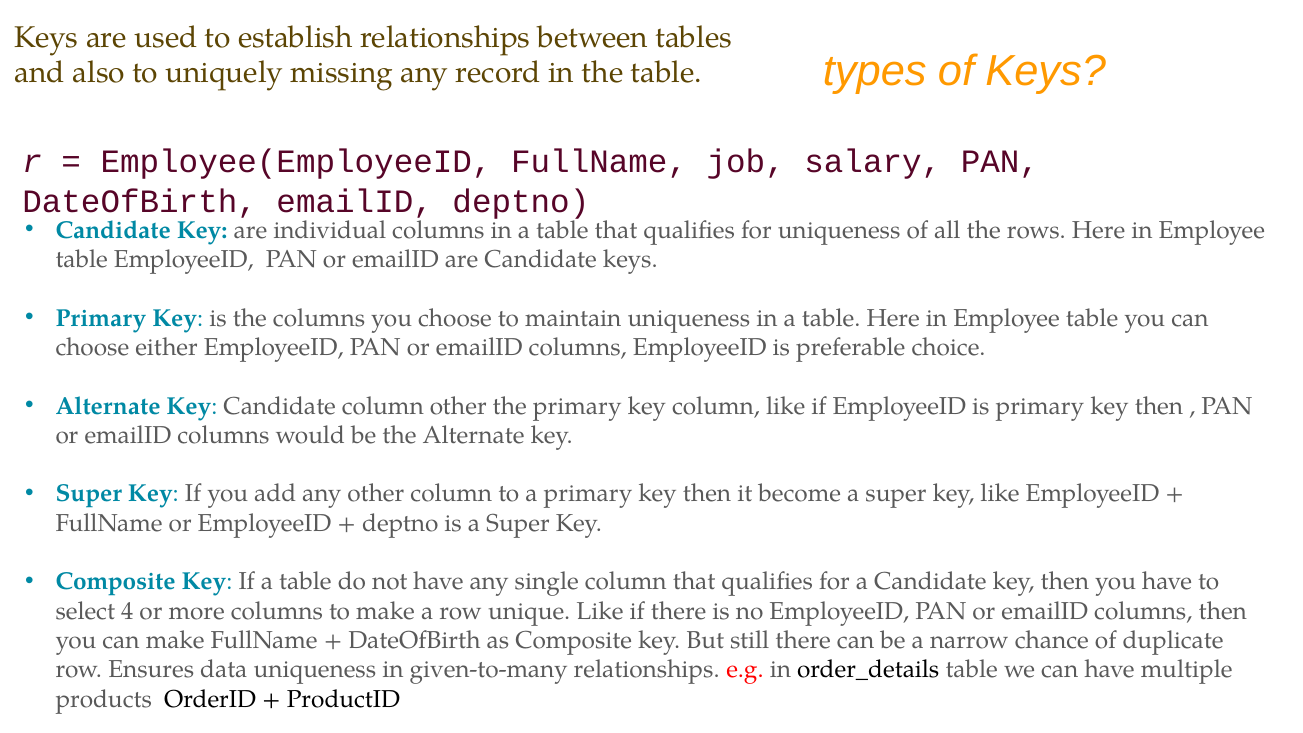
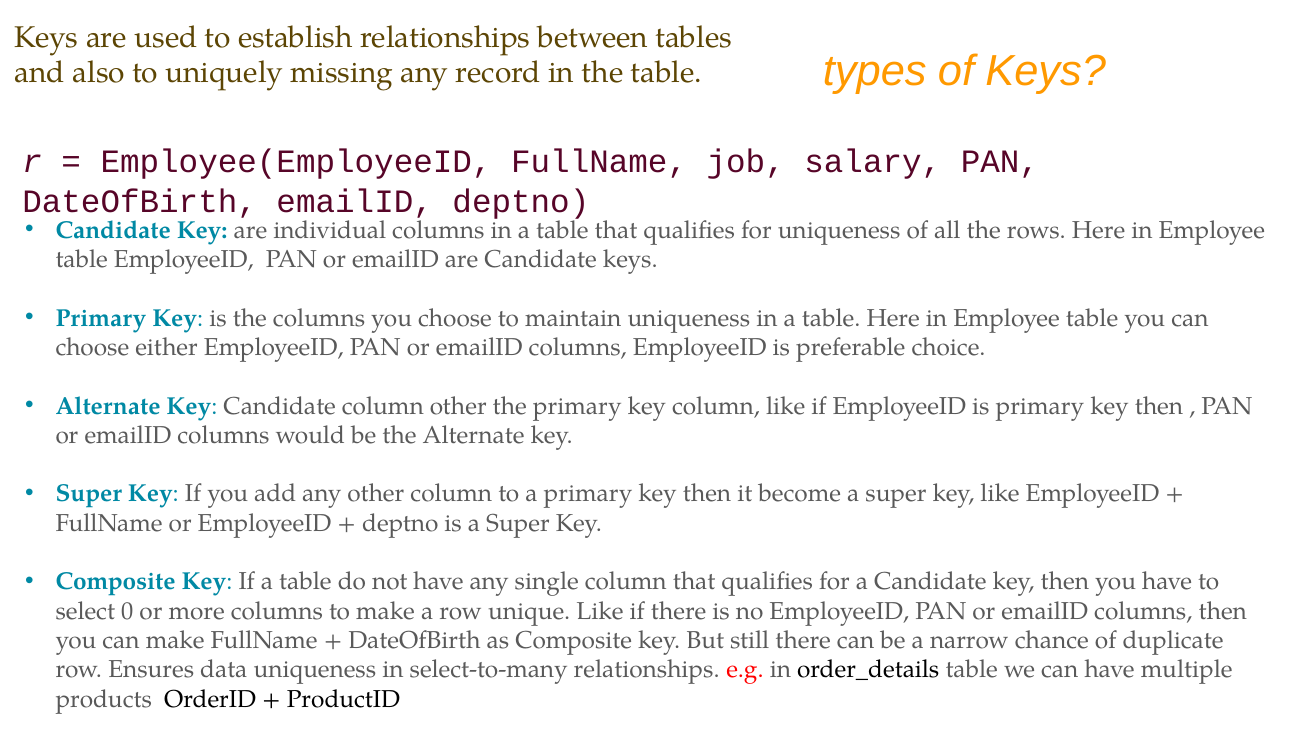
4: 4 -> 0 (127, 611)
given-to-many: given-to-many -> select-to-many (489, 670)
